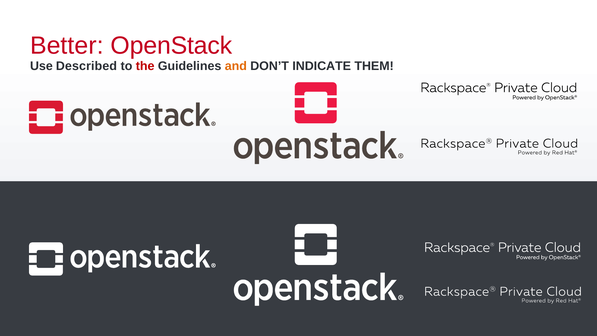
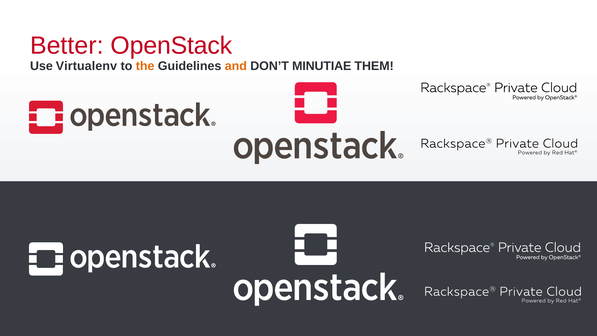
Described: Described -> Virtualenv (86, 66)
the colour: red -> orange (145, 66)
INDICATE: INDICATE -> MINUTIAE (322, 66)
